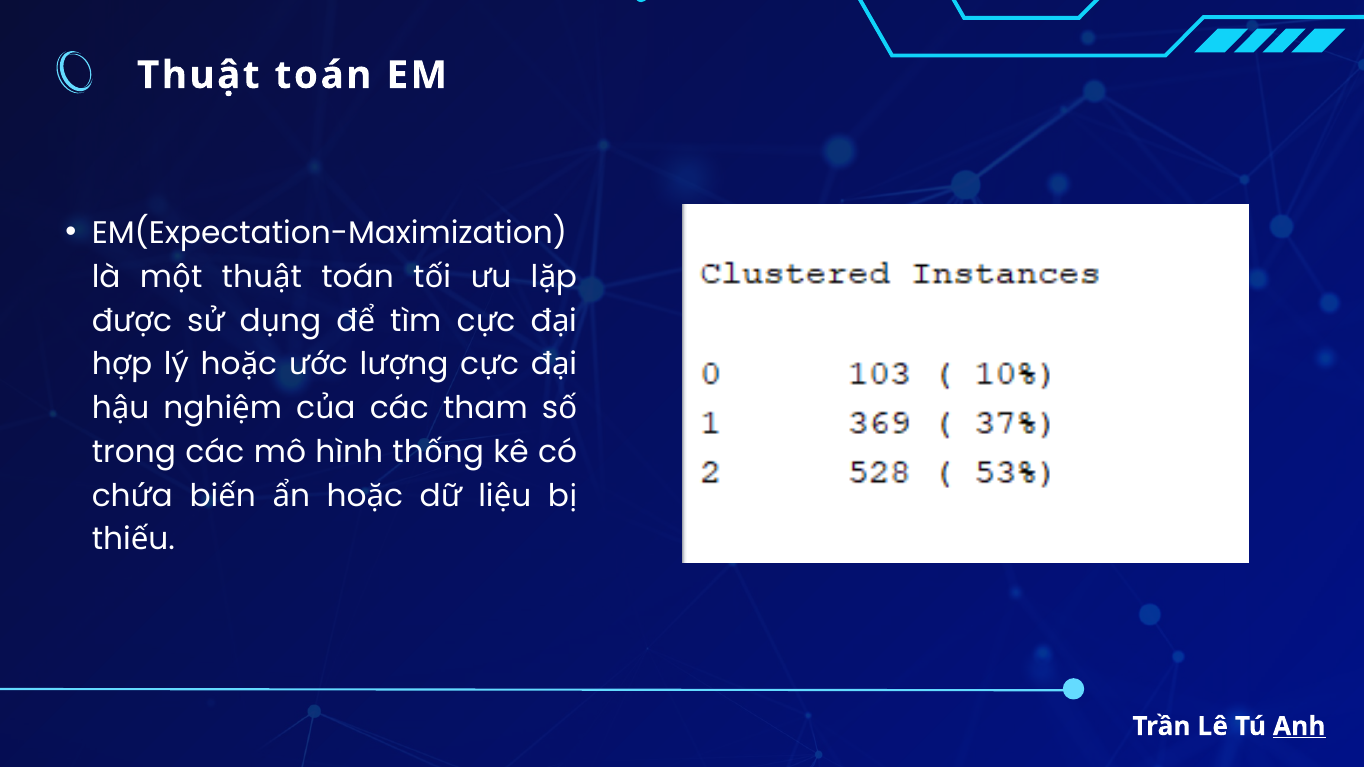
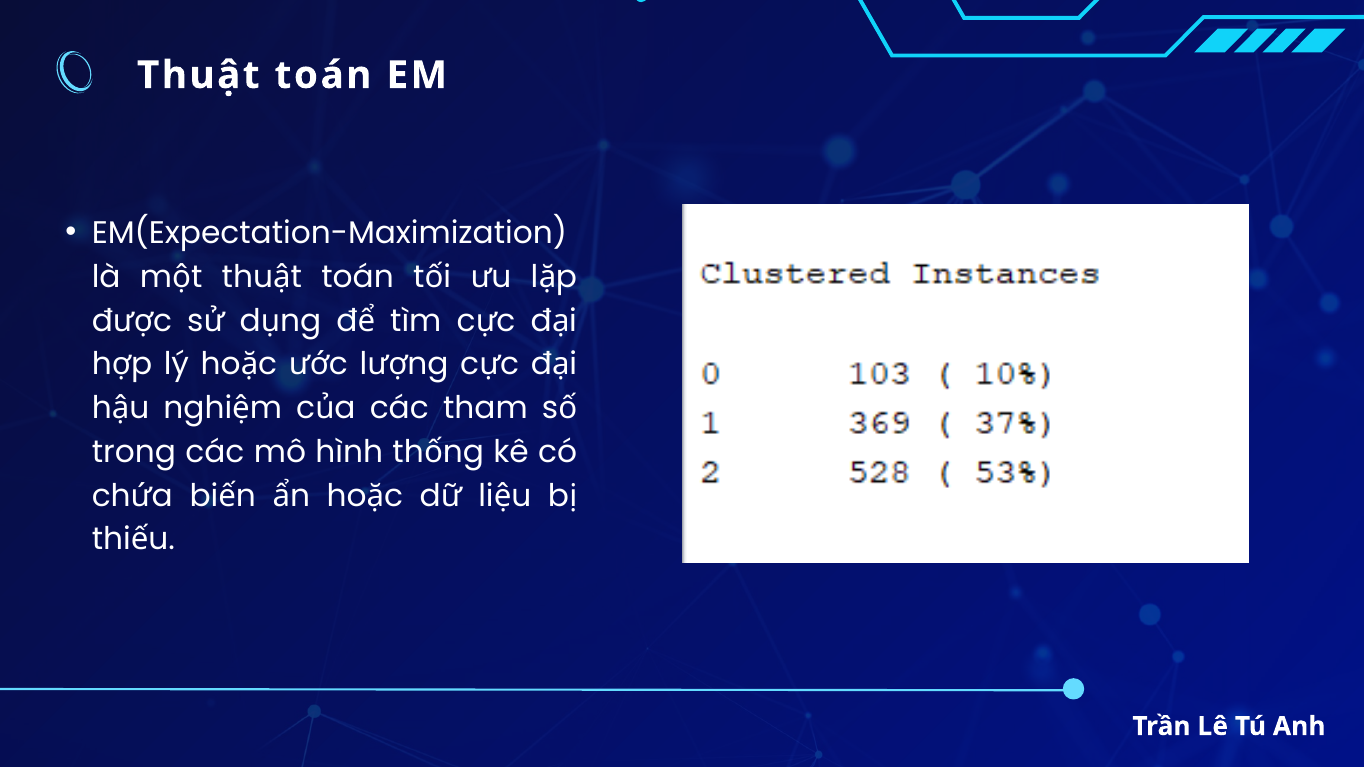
Anh underline: present -> none (1299, 727)
